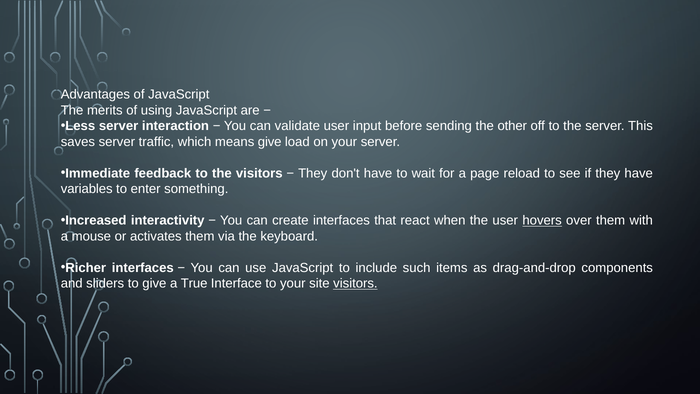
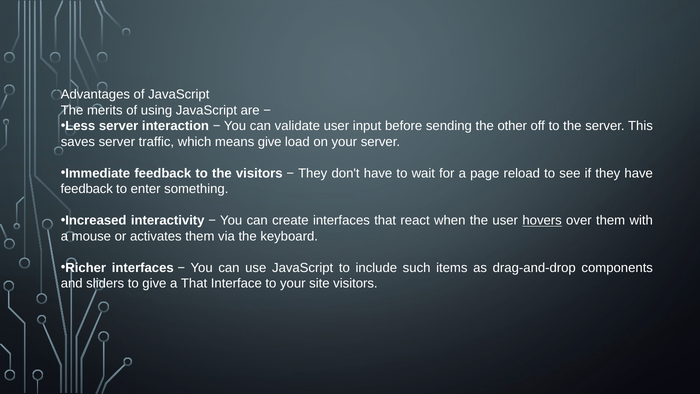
variables: variables -> feedback (87, 189)
a True: True -> That (194, 283)
visitors underline: present -> none (355, 283)
